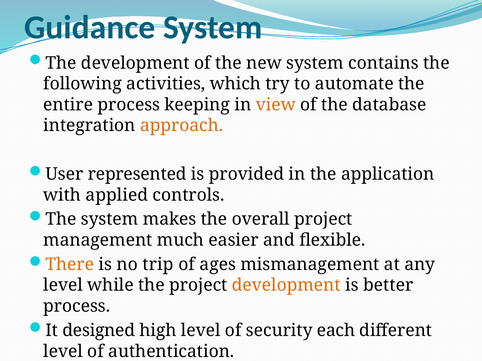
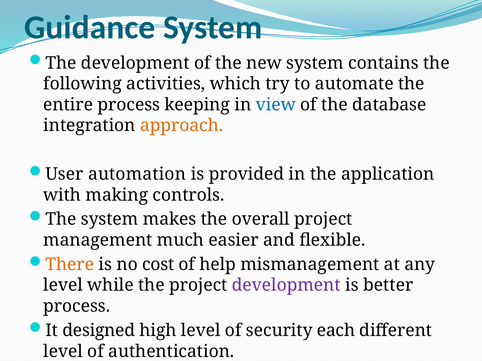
view colour: orange -> blue (276, 105)
represented: represented -> automation (137, 174)
applied: applied -> making (117, 195)
trip: trip -> cost (158, 265)
ages: ages -> help (218, 265)
development colour: orange -> purple (286, 286)
